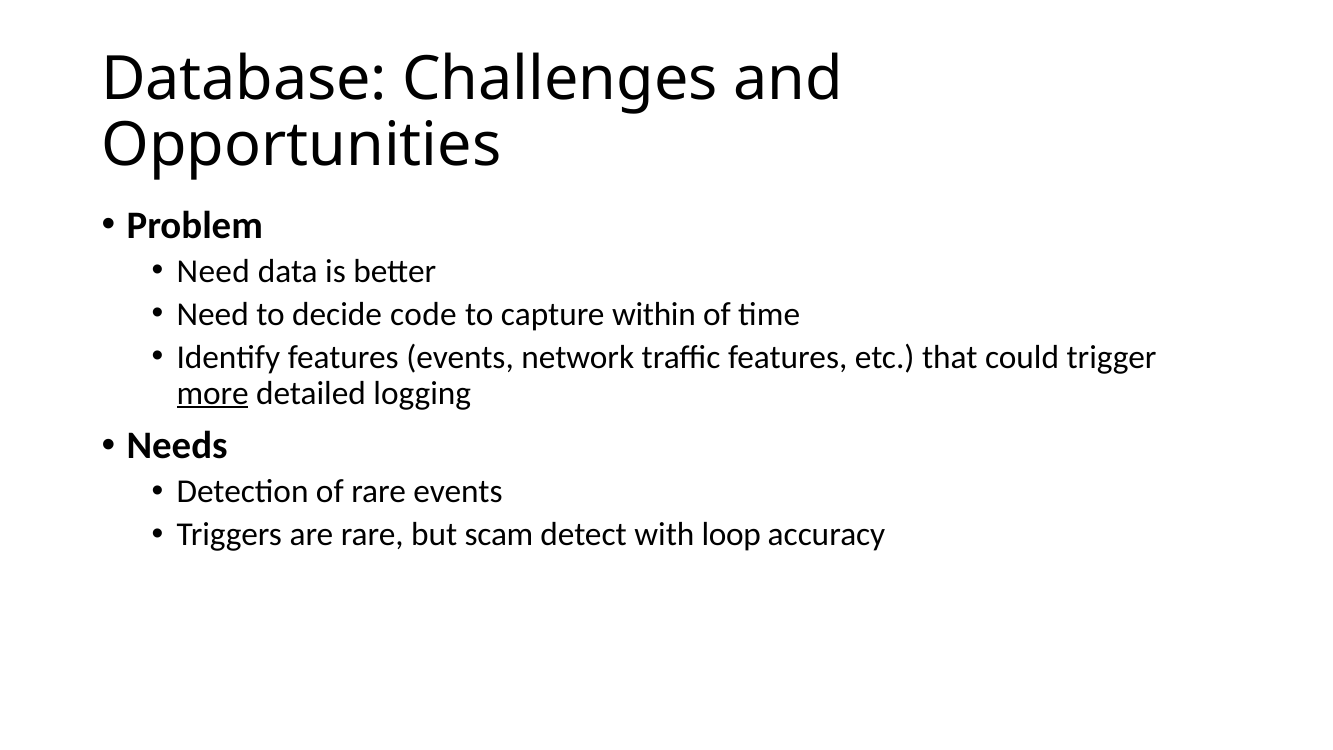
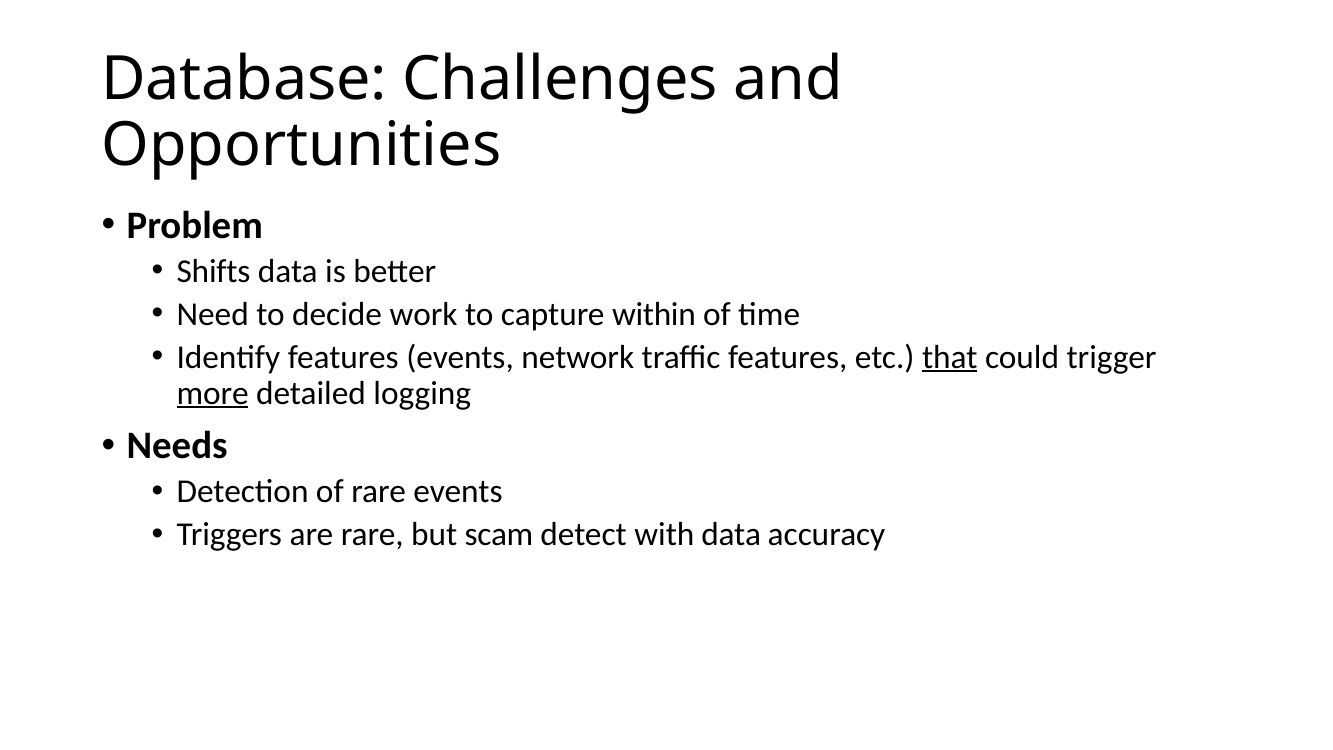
Need: Need -> Shifts (214, 271)
code: code -> work (424, 314)
that underline: none -> present (950, 357)
with loop: loop -> data (731, 535)
